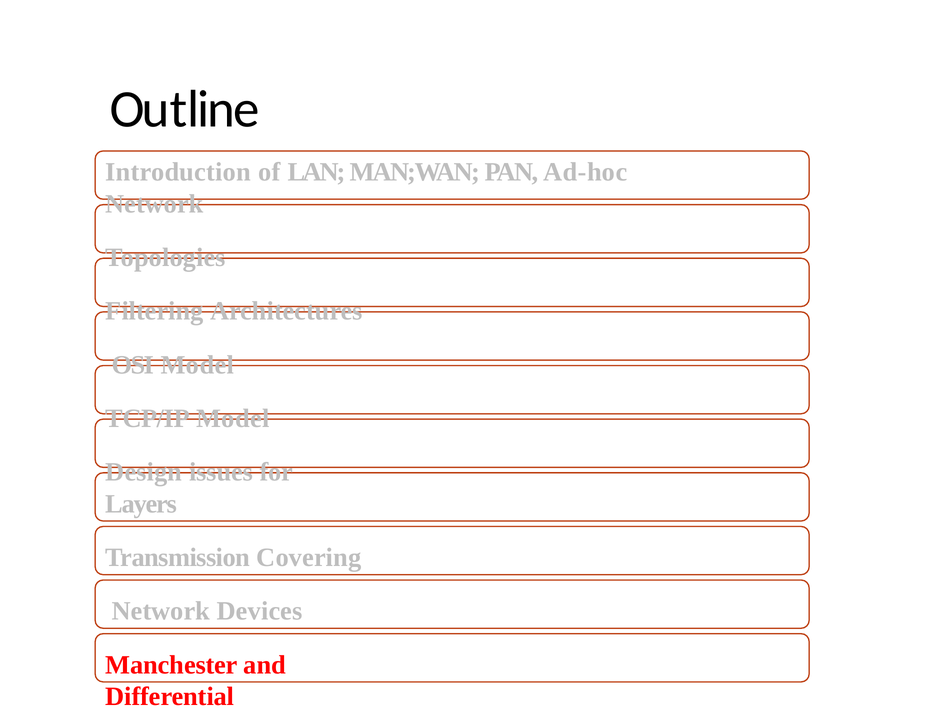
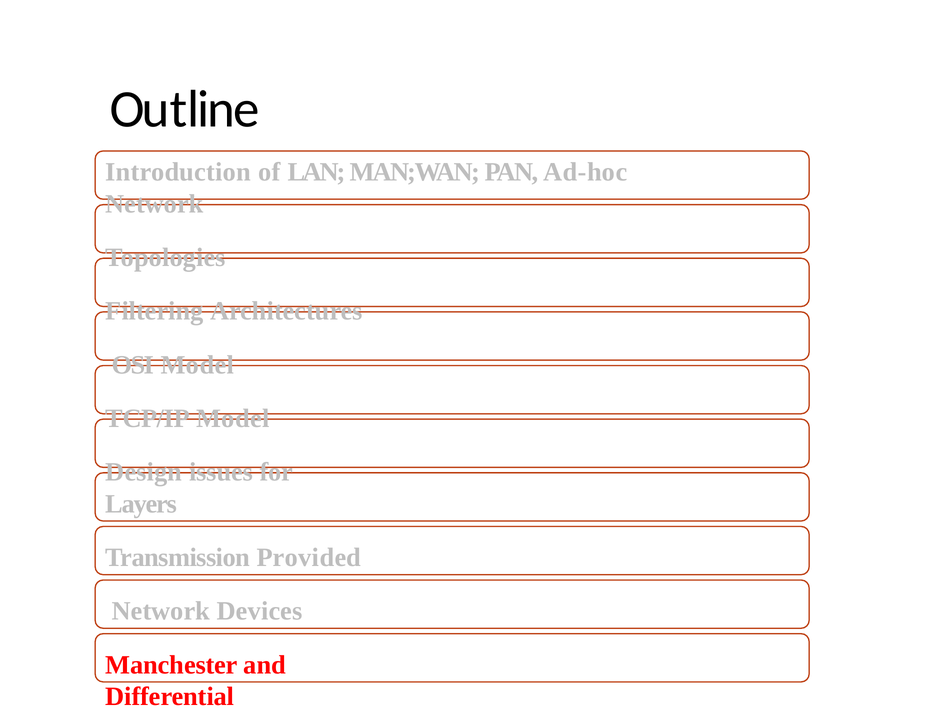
Covering: Covering -> Provided (309, 558)
